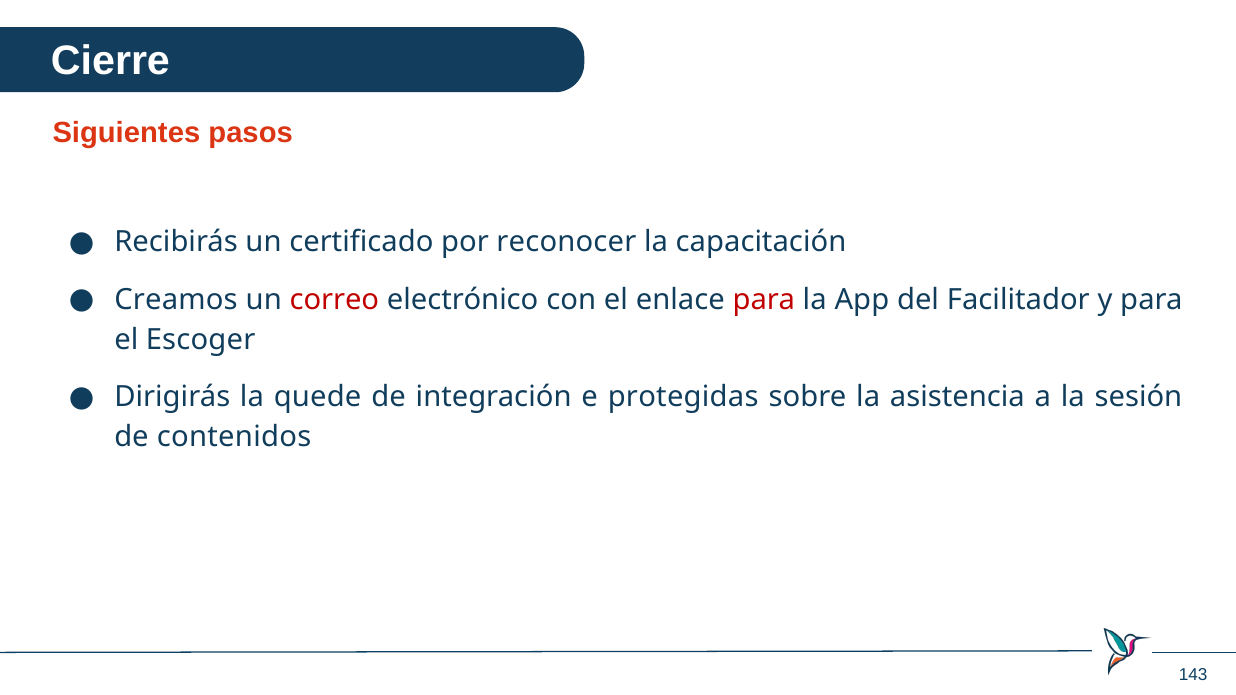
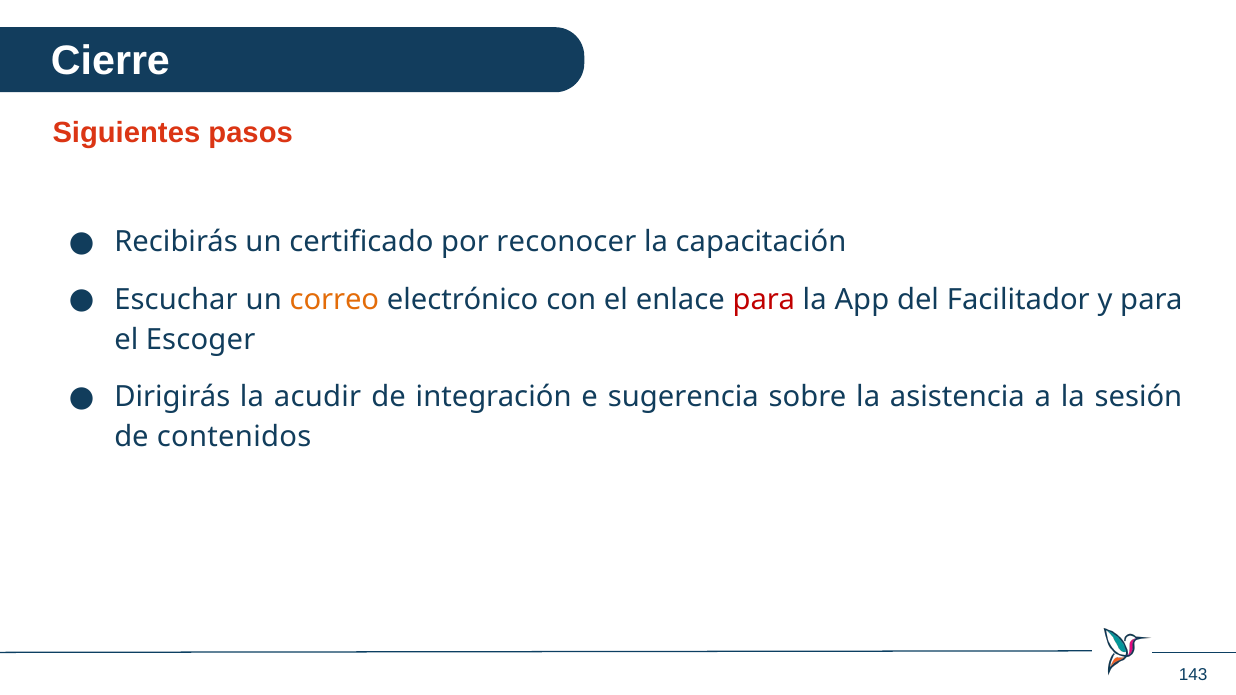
Creamos: Creamos -> Escuchar (176, 300)
correo colour: red -> orange (334, 300)
quede: quede -> acudir (318, 397)
protegidas: protegidas -> sugerencia (683, 397)
